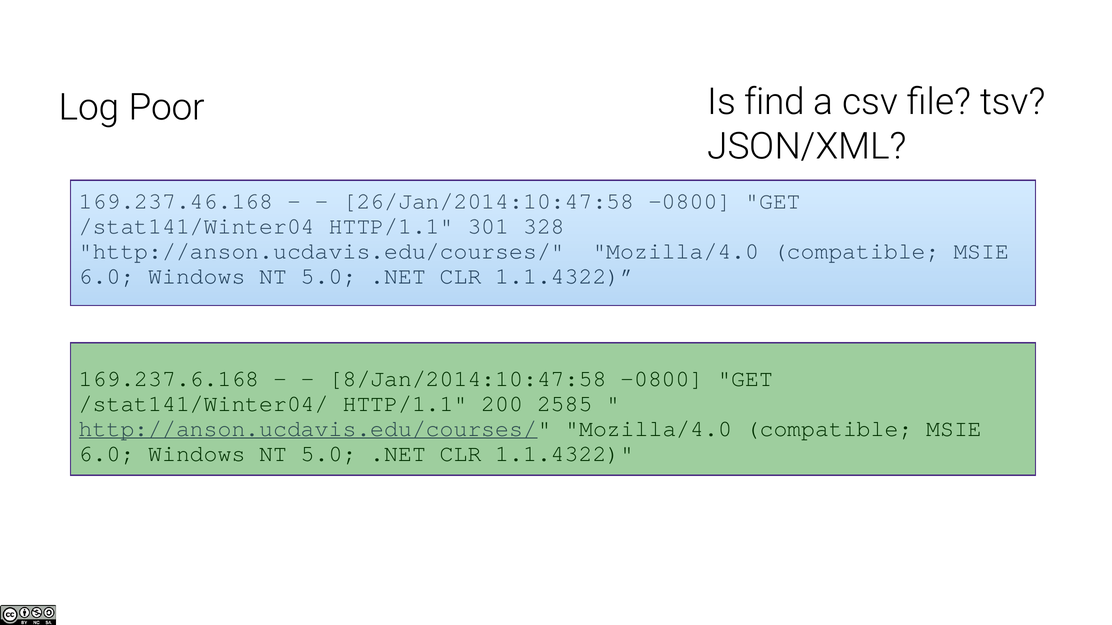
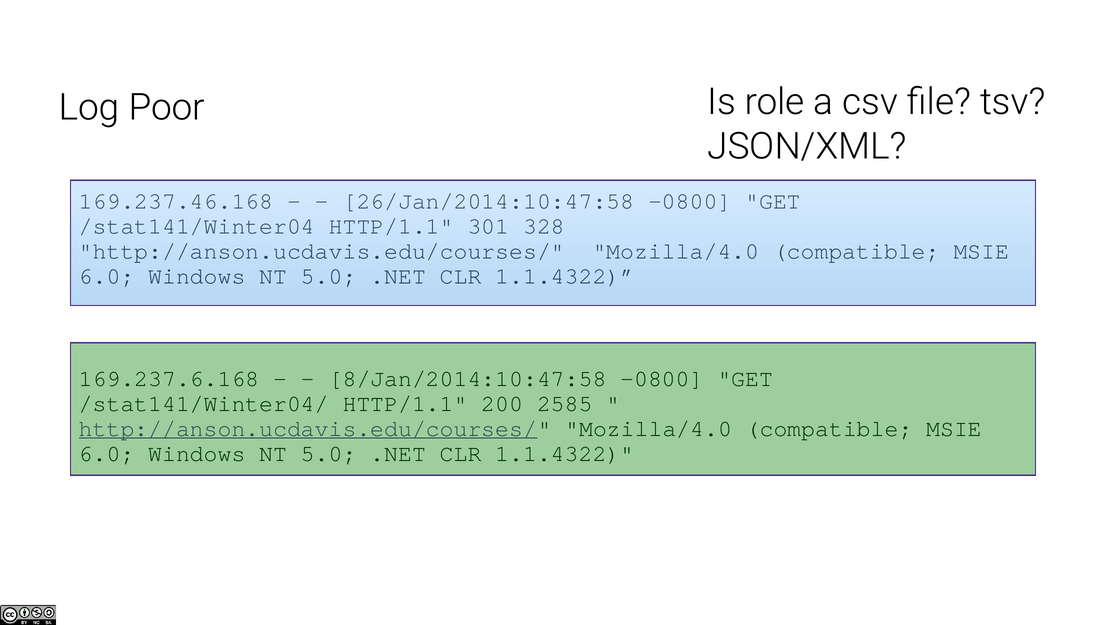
find: find -> role (775, 102)
